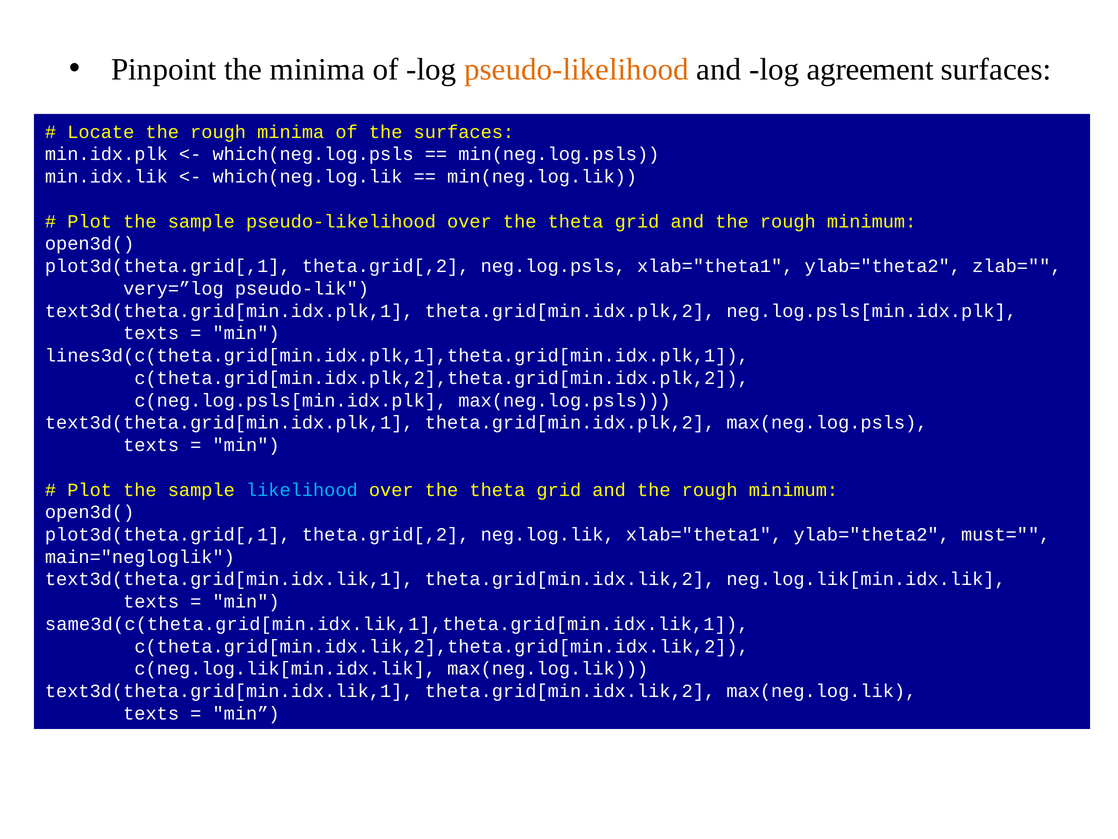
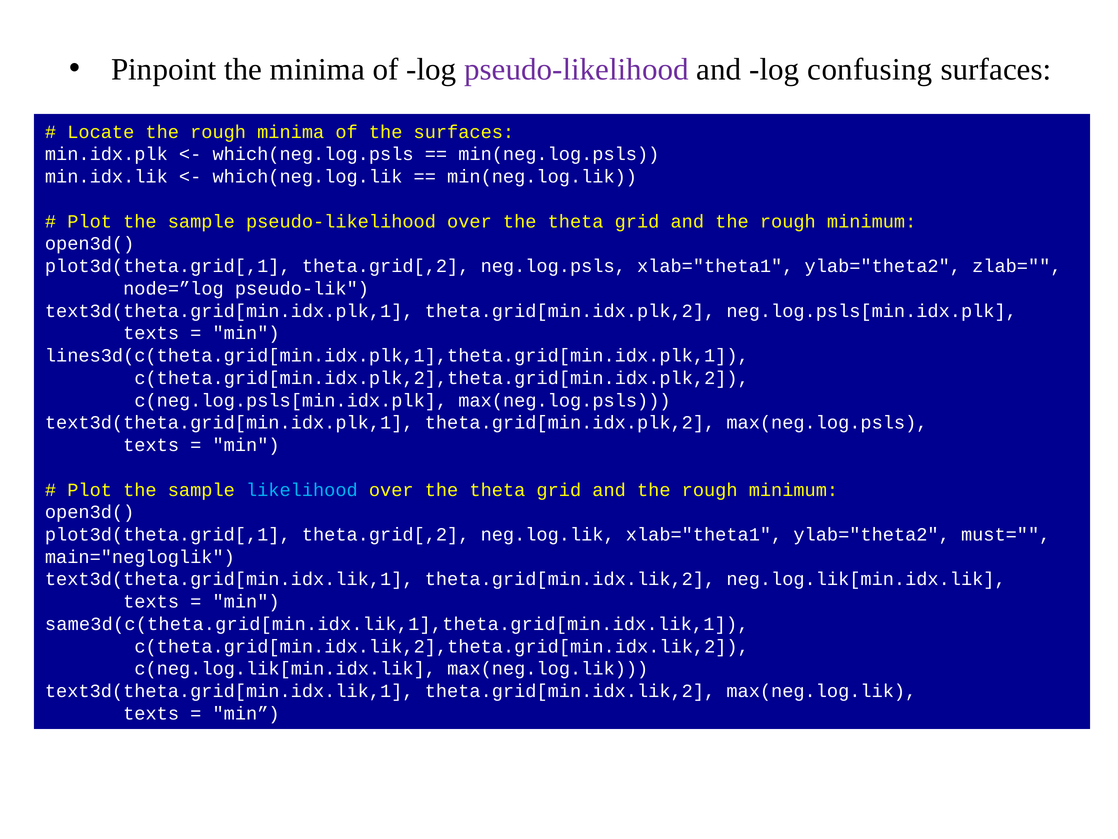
pseudo-likelihood colour: orange -> purple (576, 69)
agreement: agreement -> confusing (870, 69)
very=”log: very=”log -> node=”log (173, 288)
